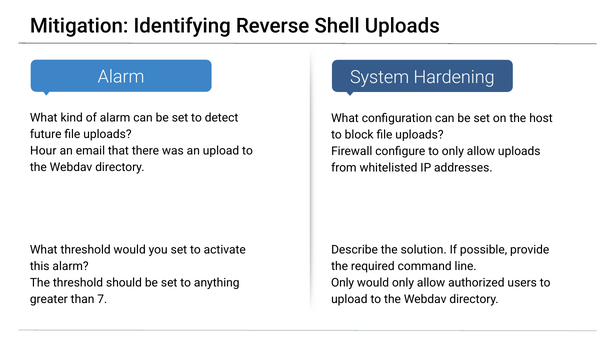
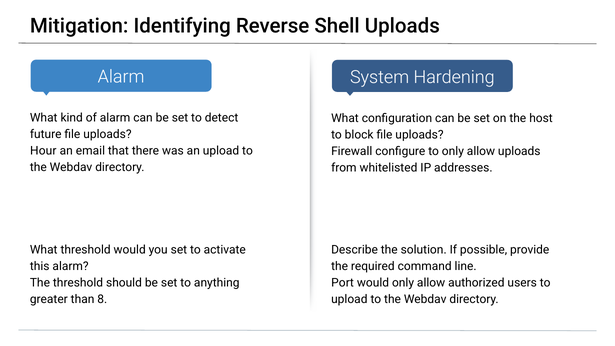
Only: Only -> Port (343, 283)
7: 7 -> 8 (102, 299)
